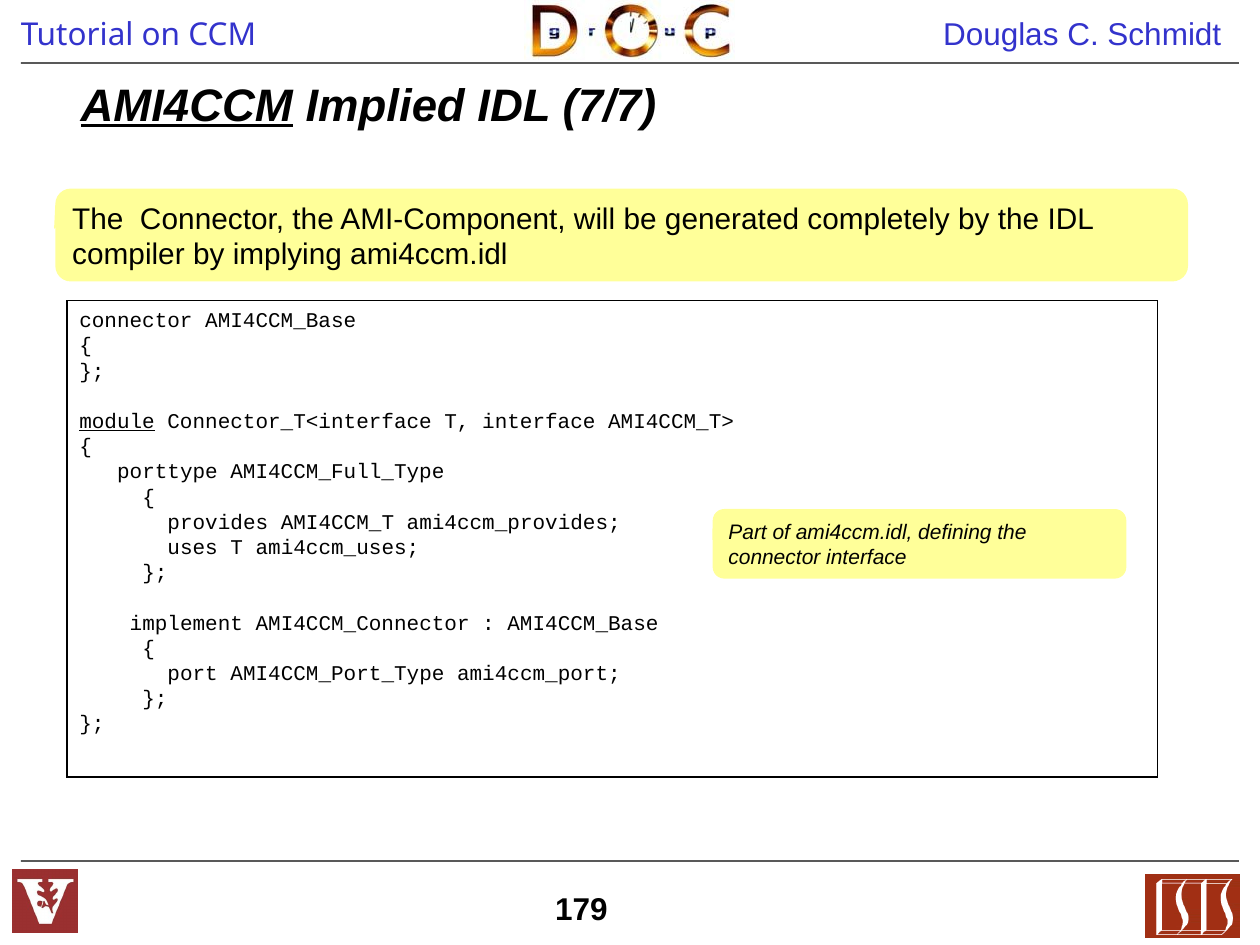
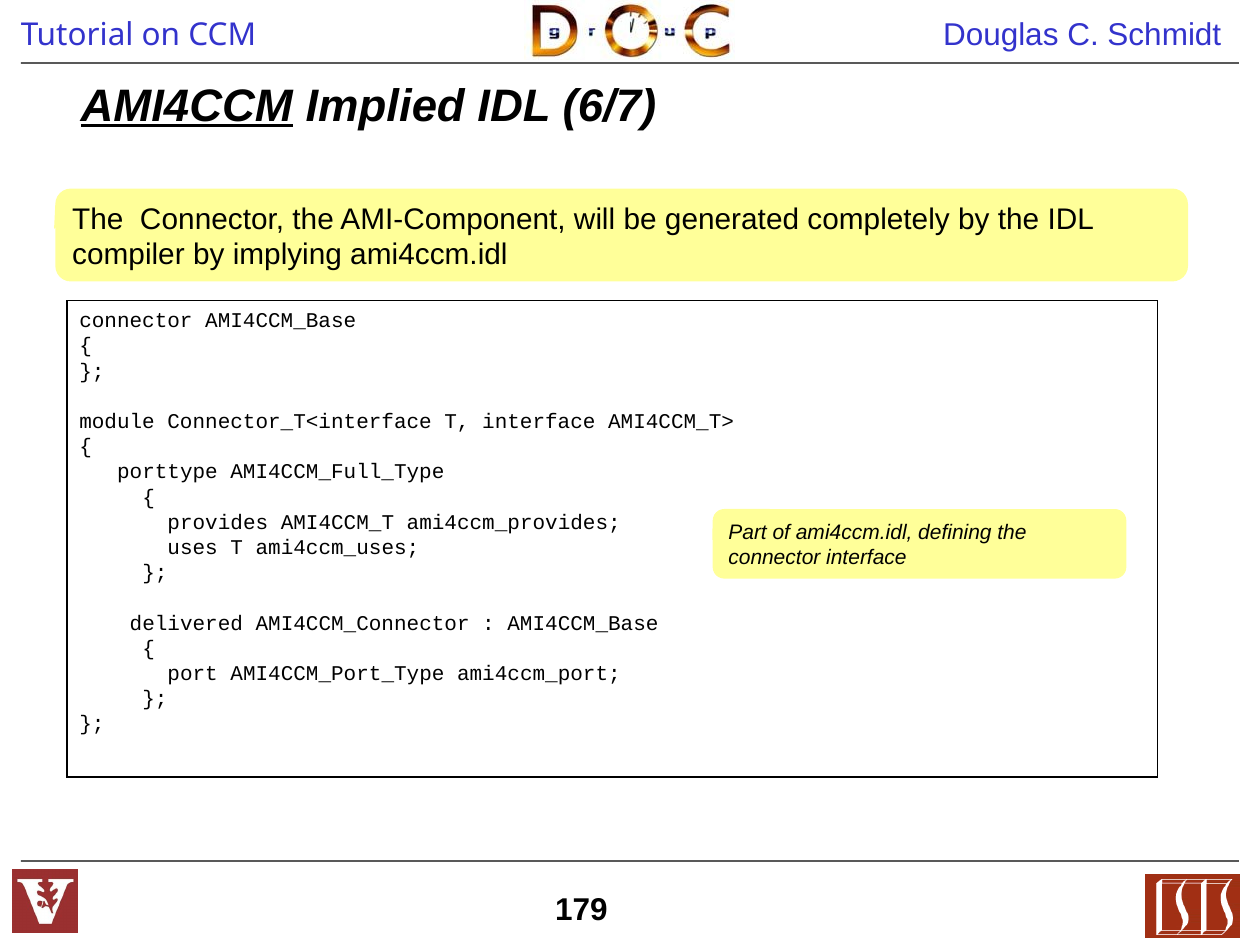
7/7: 7/7 -> 6/7 (609, 106)
module underline: present -> none (117, 422)
implement: implement -> delivered (186, 623)
